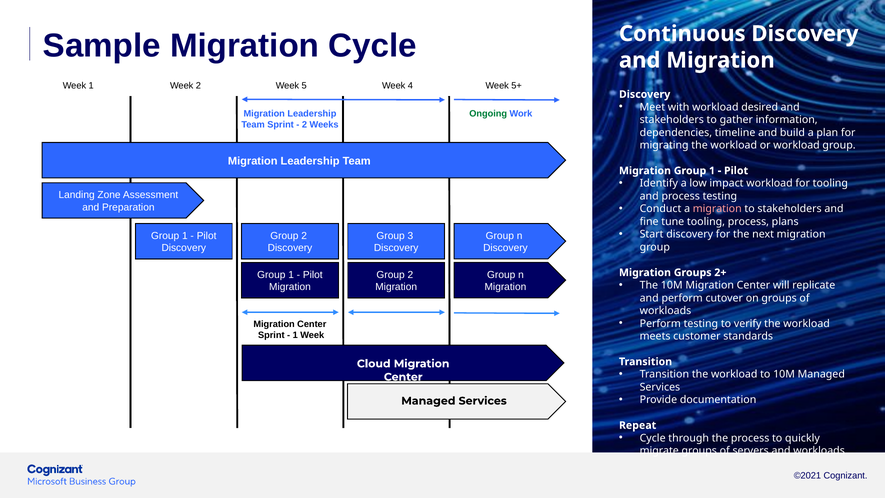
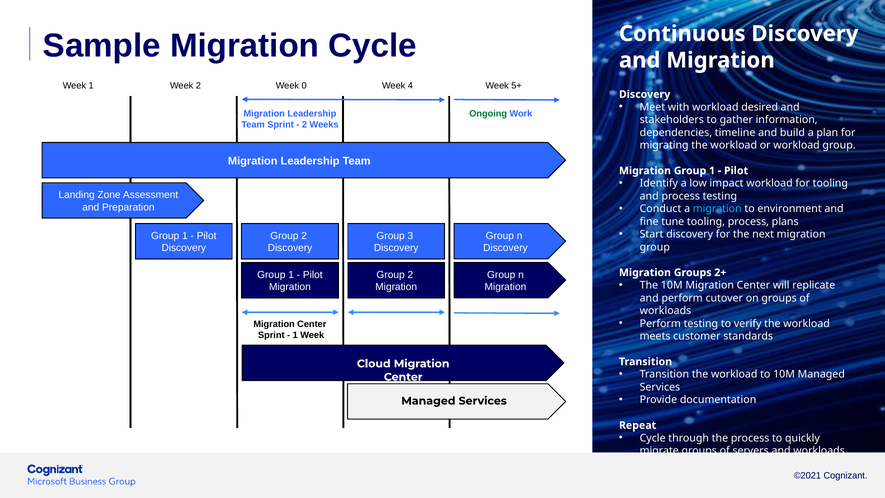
5: 5 -> 0 (304, 86)
migration colour: pink -> light blue (717, 209)
to stakeholders: stakeholders -> environment (790, 209)
